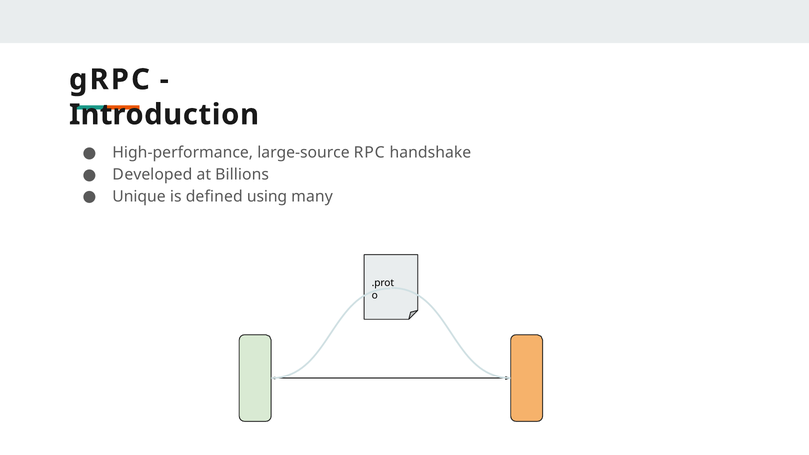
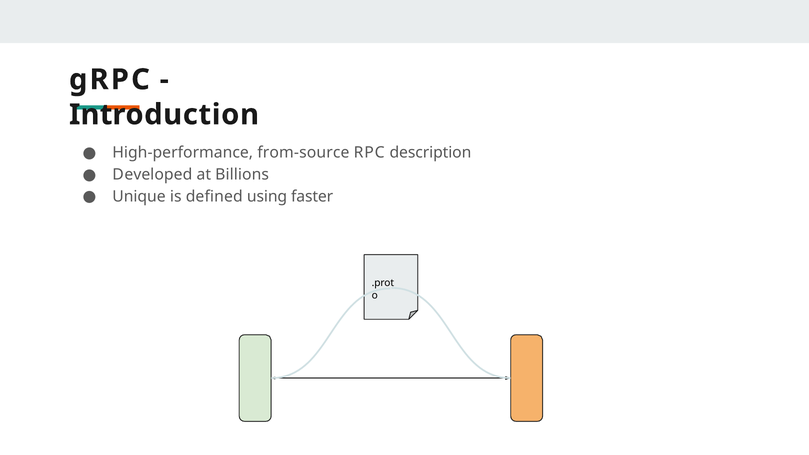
large-source: large-source -> from-source (303, 153)
handshake: handshake -> description (430, 153)
many: many -> faster (312, 197)
